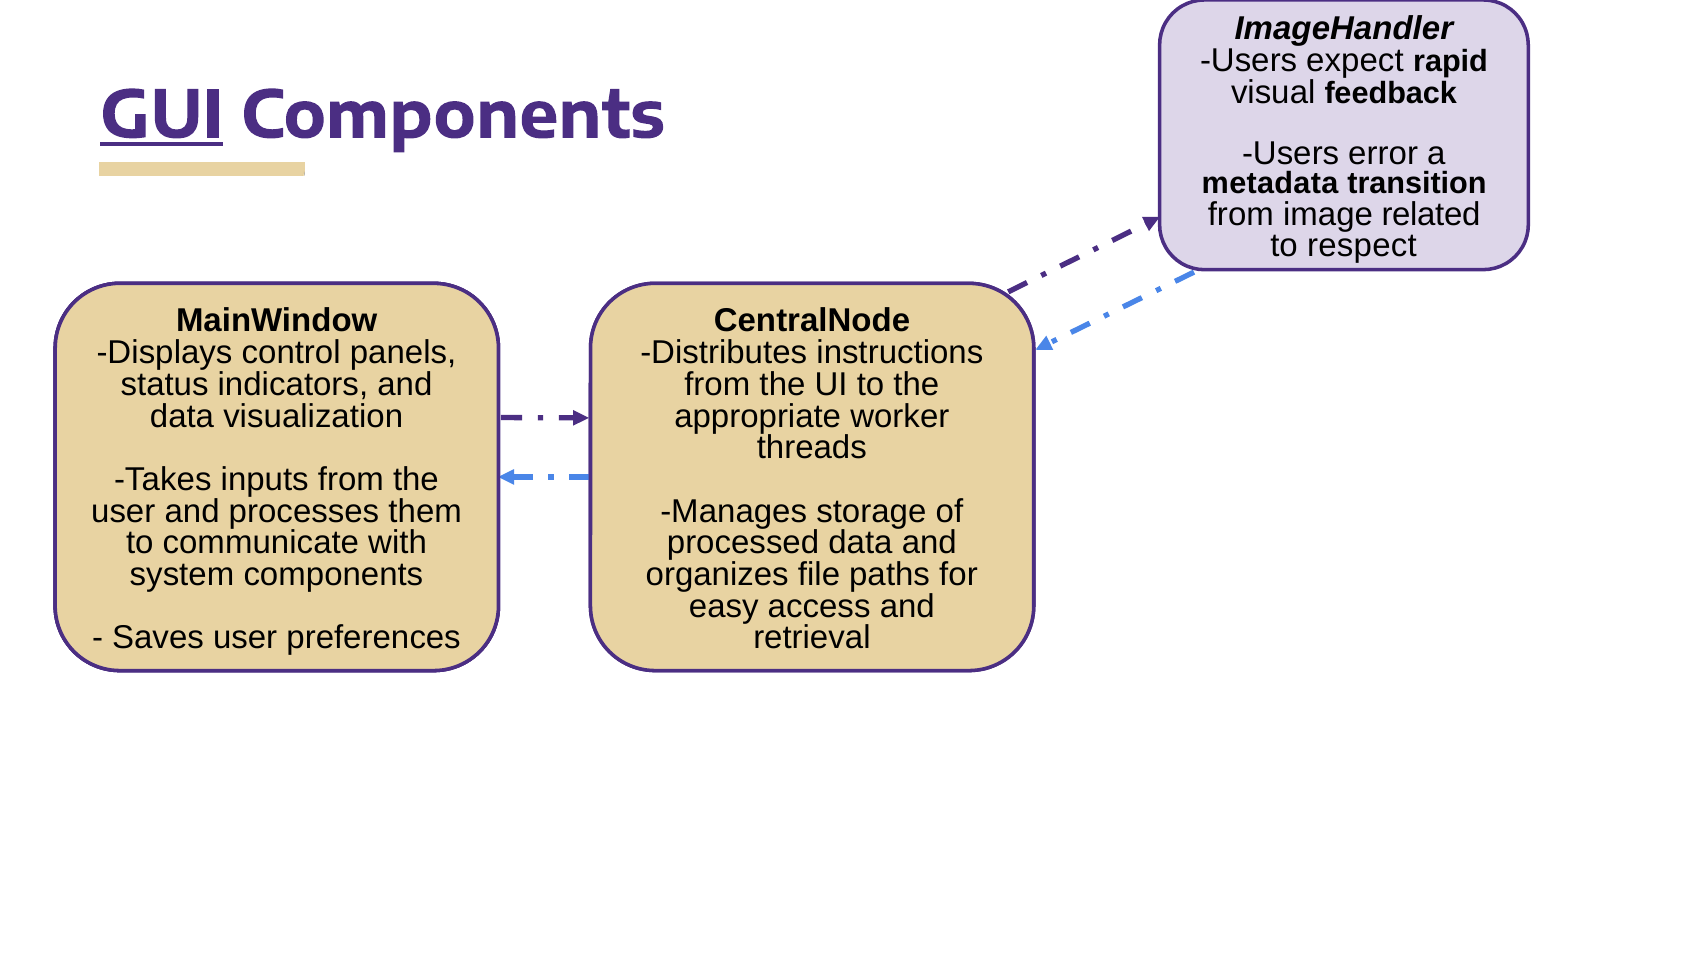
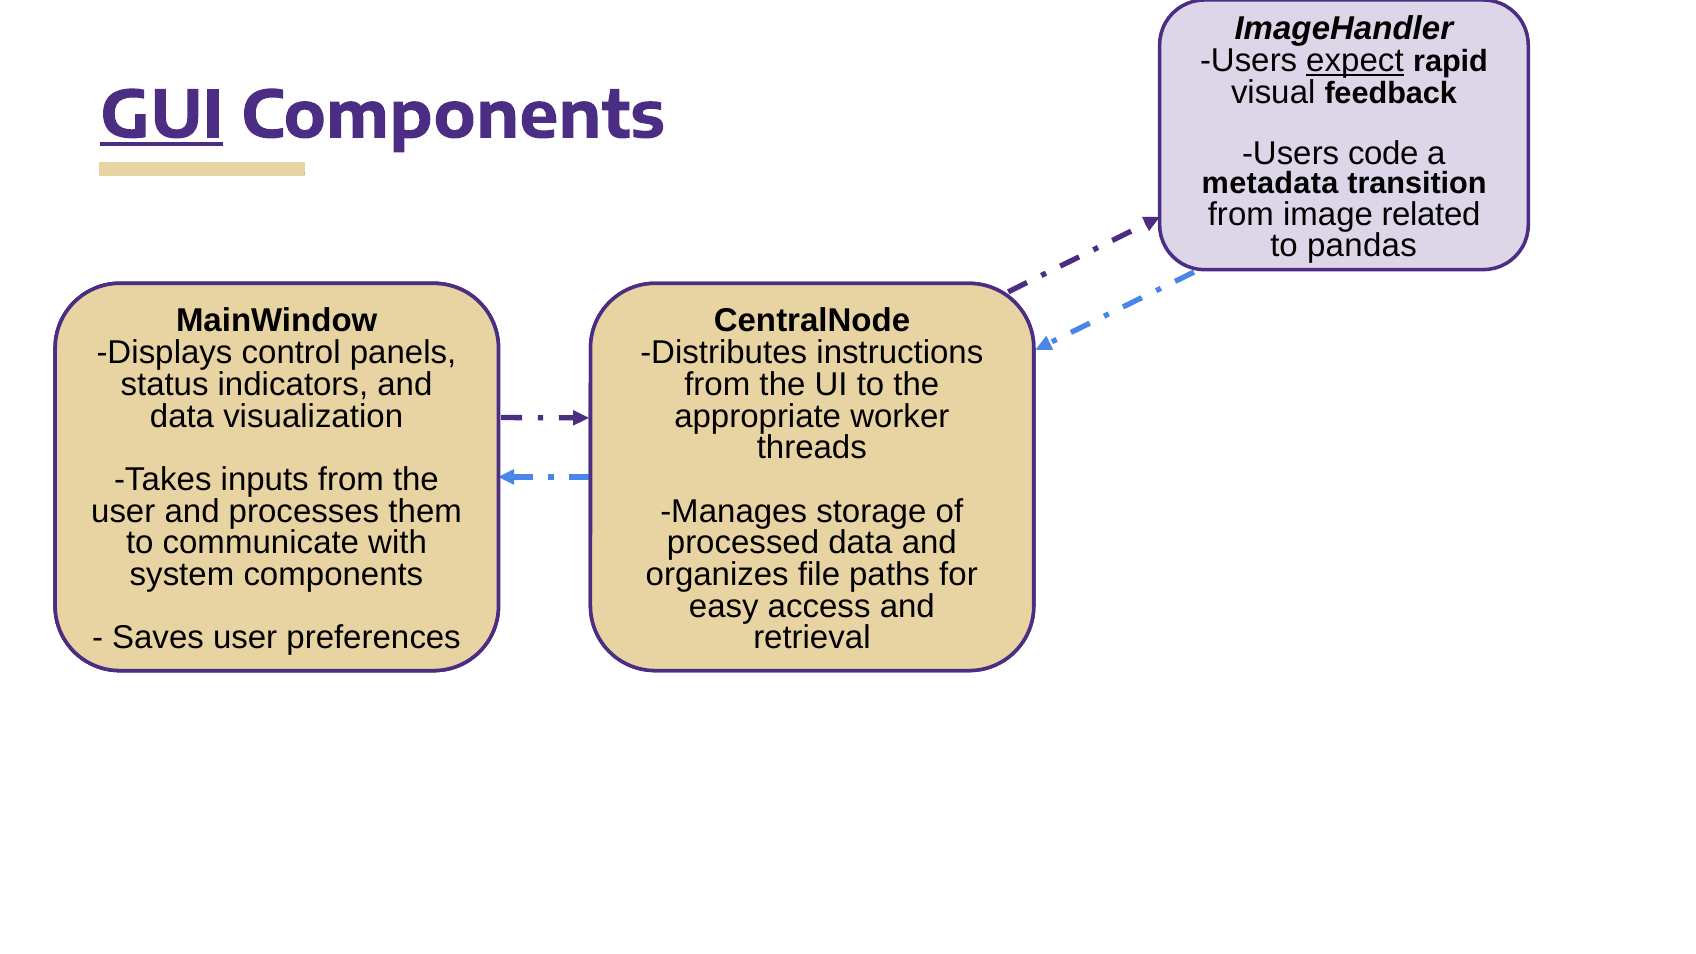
expect underline: none -> present (1355, 60)
Users error: error -> code (1383, 153)
respect: respect -> pandas (1362, 246)
